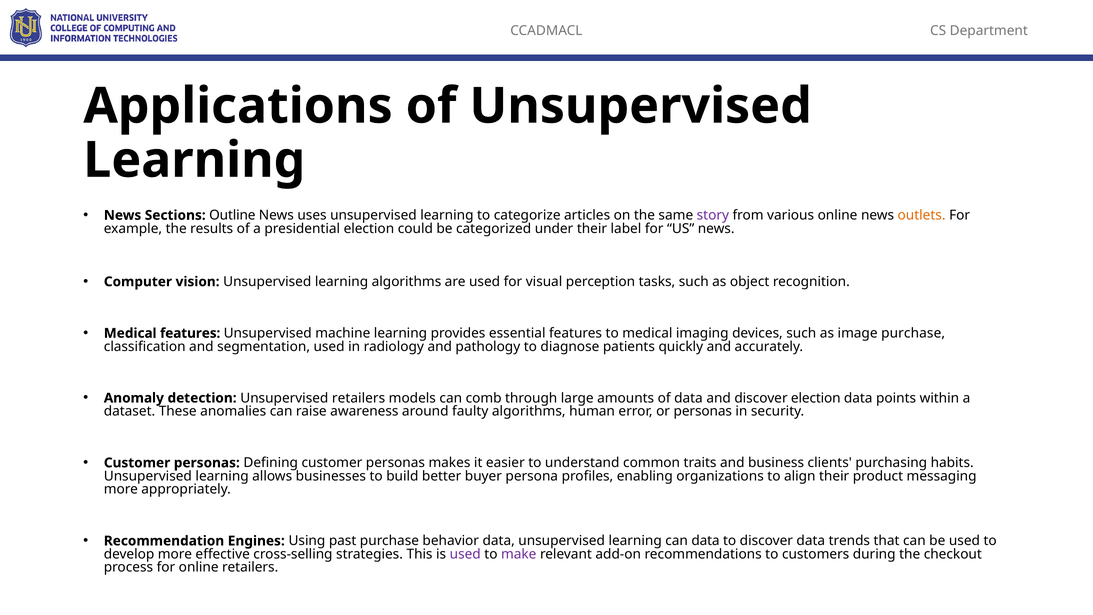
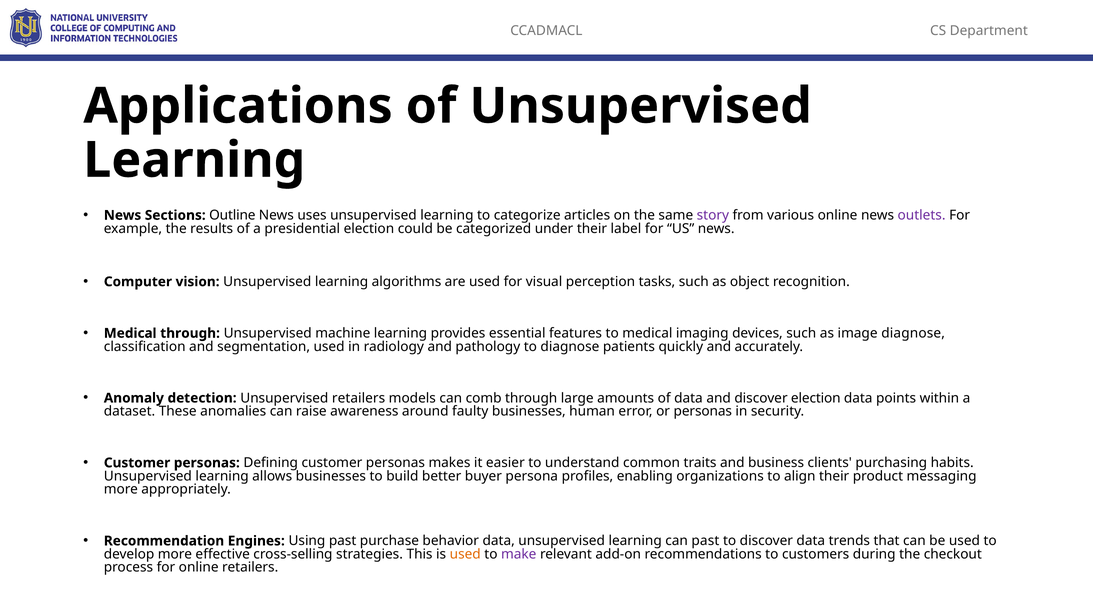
outlets colour: orange -> purple (922, 215)
Medical features: features -> through (190, 333)
image purchase: purchase -> diagnose (913, 333)
faulty algorithms: algorithms -> businesses (529, 411)
can data: data -> past (705, 541)
used colour: purple -> orange (465, 554)
